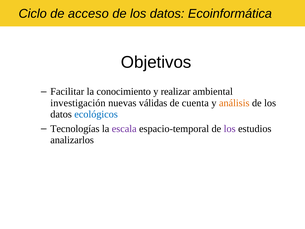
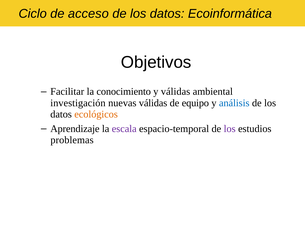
y realizar: realizar -> válidas (176, 91)
cuenta: cuenta -> equipo (195, 103)
análisis colour: orange -> blue (234, 103)
ecológicos colour: blue -> orange (96, 114)
Tecnologías: Tecnologías -> Aprendizaje (75, 129)
analizarlos: analizarlos -> problemas (72, 140)
